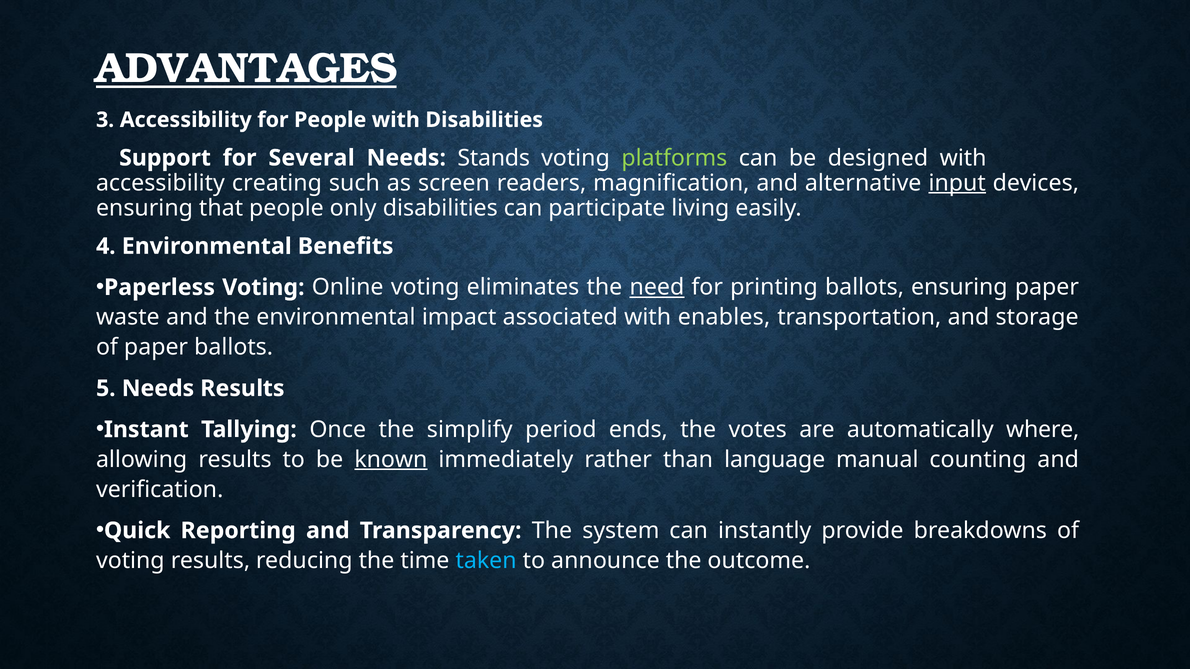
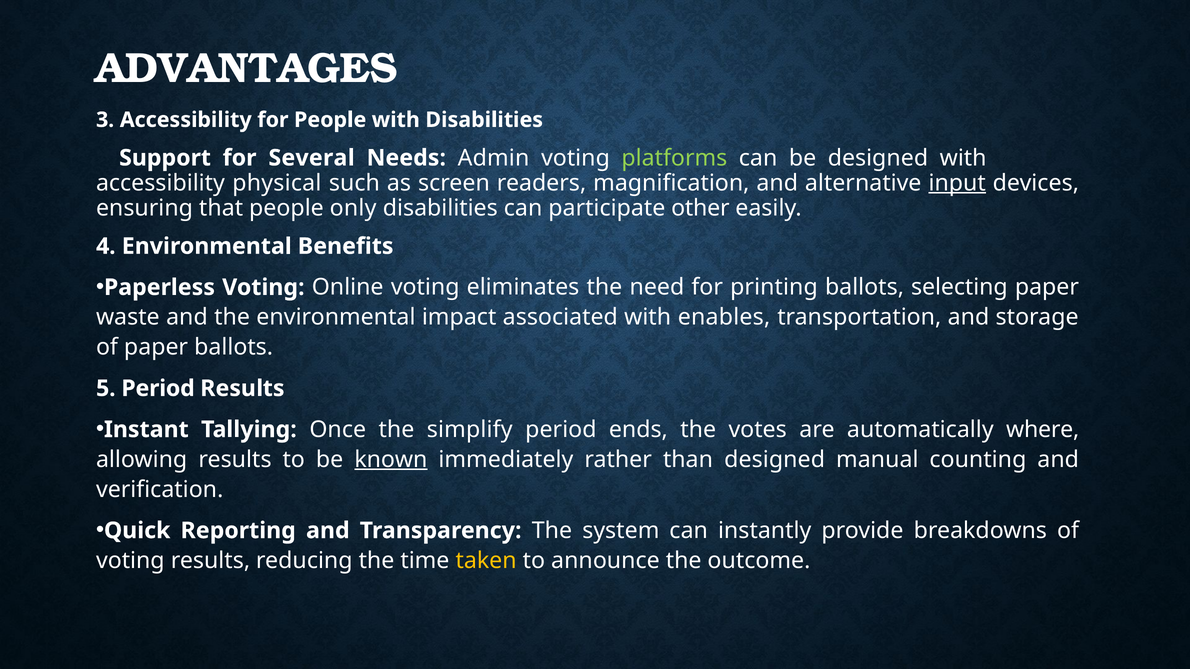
ADVANTAGES underline: present -> none (247, 68)
Stands: Stands -> Admin (494, 158)
creating: creating -> physical (277, 183)
living: living -> other (700, 208)
need underline: present -> none (657, 288)
ballots ensuring: ensuring -> selecting (959, 288)
5 Needs: Needs -> Period (158, 389)
than language: language -> designed (775, 460)
taken colour: light blue -> yellow (486, 561)
